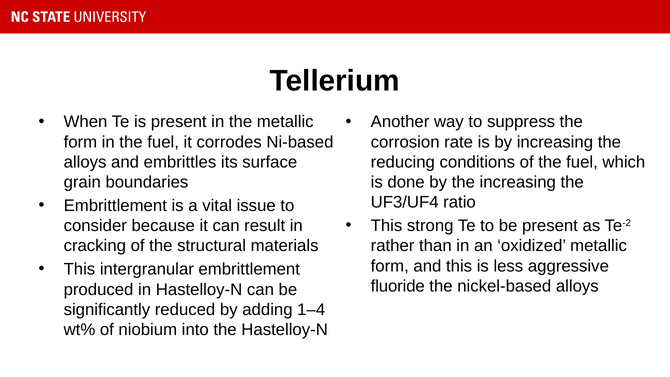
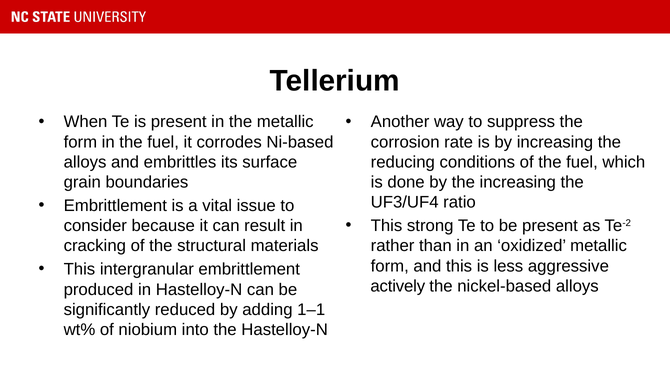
fluoride: fluoride -> actively (398, 286)
1–4: 1–4 -> 1–1 (311, 309)
